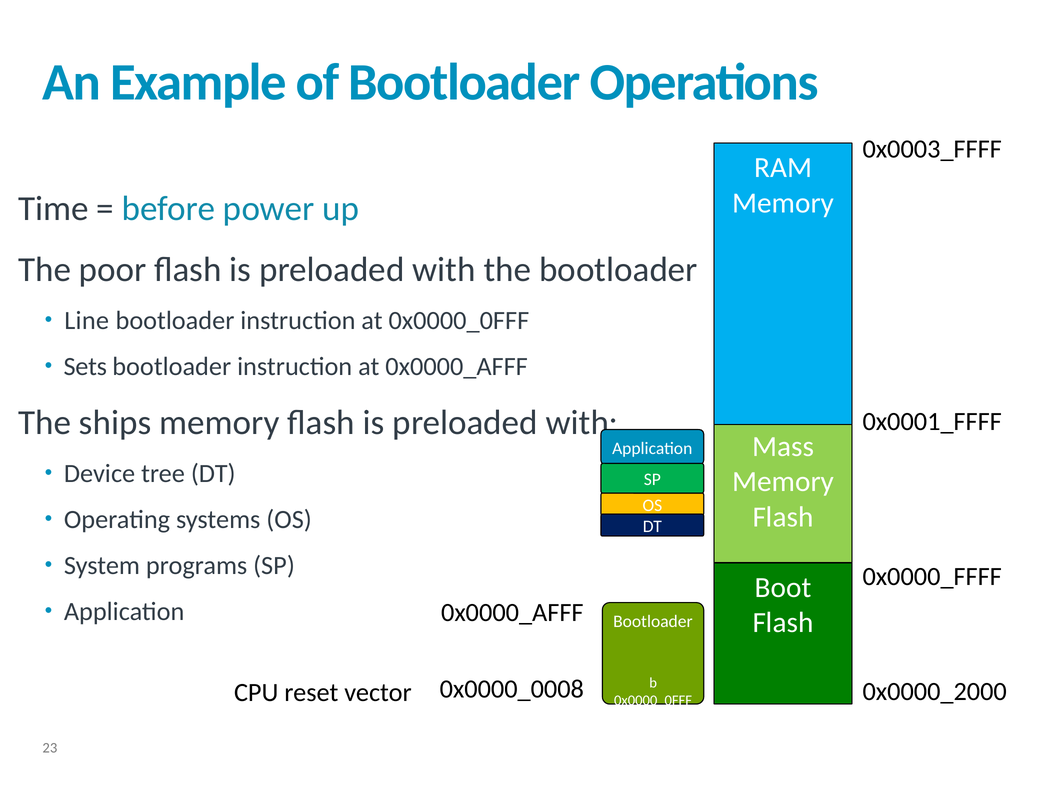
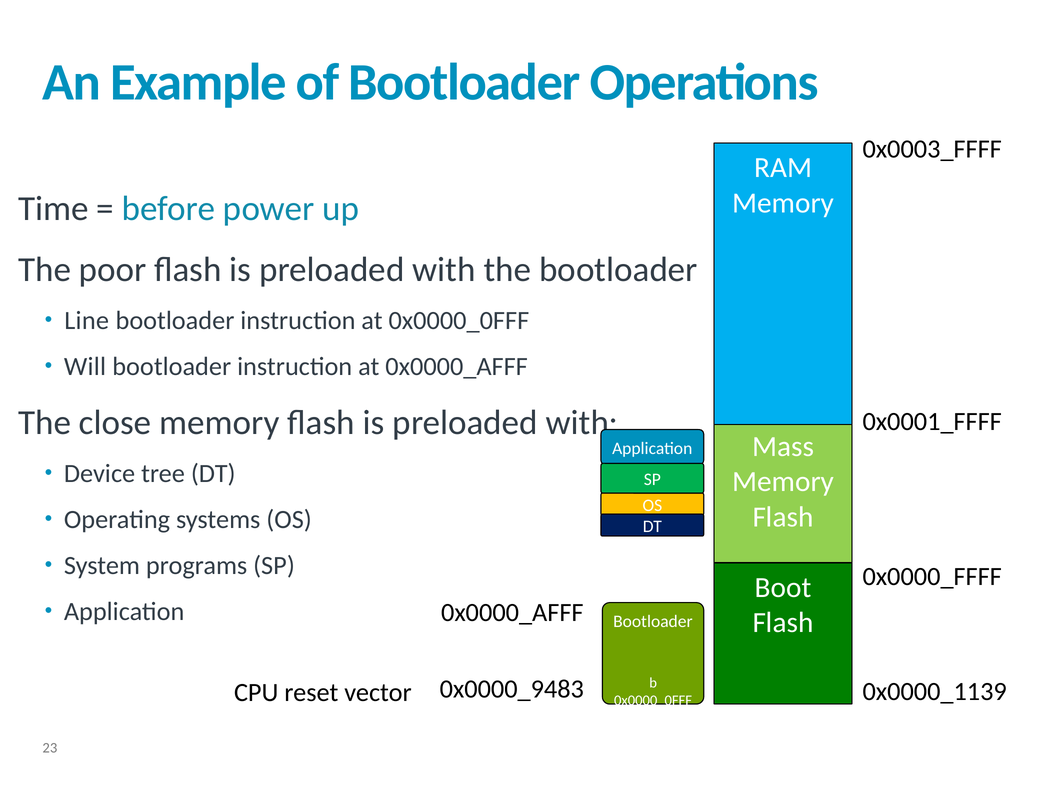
Sets: Sets -> Will (85, 367)
ships: ships -> close (115, 423)
0x0000_0008: 0x0000_0008 -> 0x0000_9483 (512, 690)
0x0000_2000: 0x0000_2000 -> 0x0000_1139 (935, 692)
